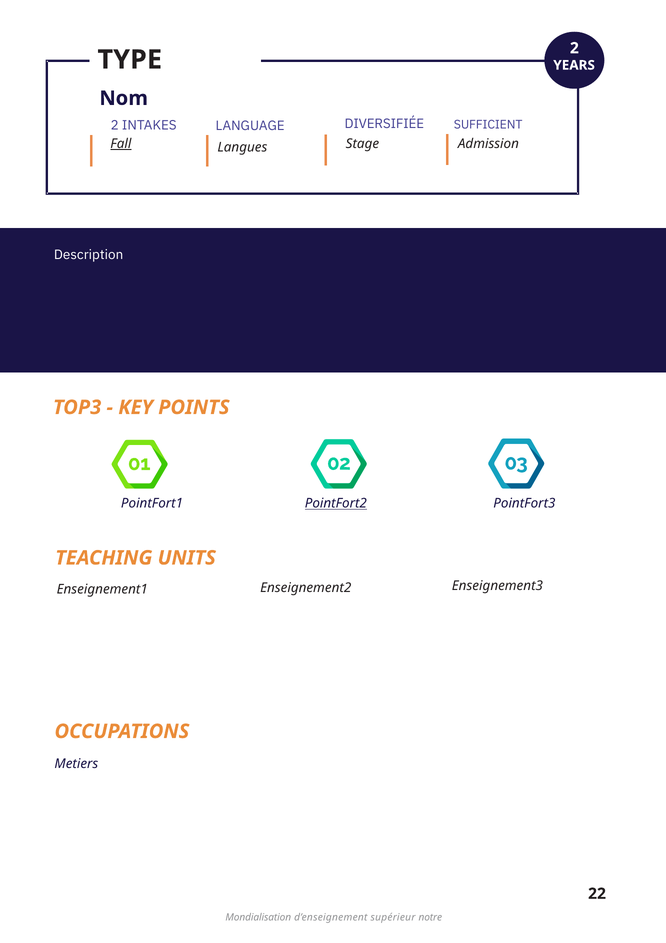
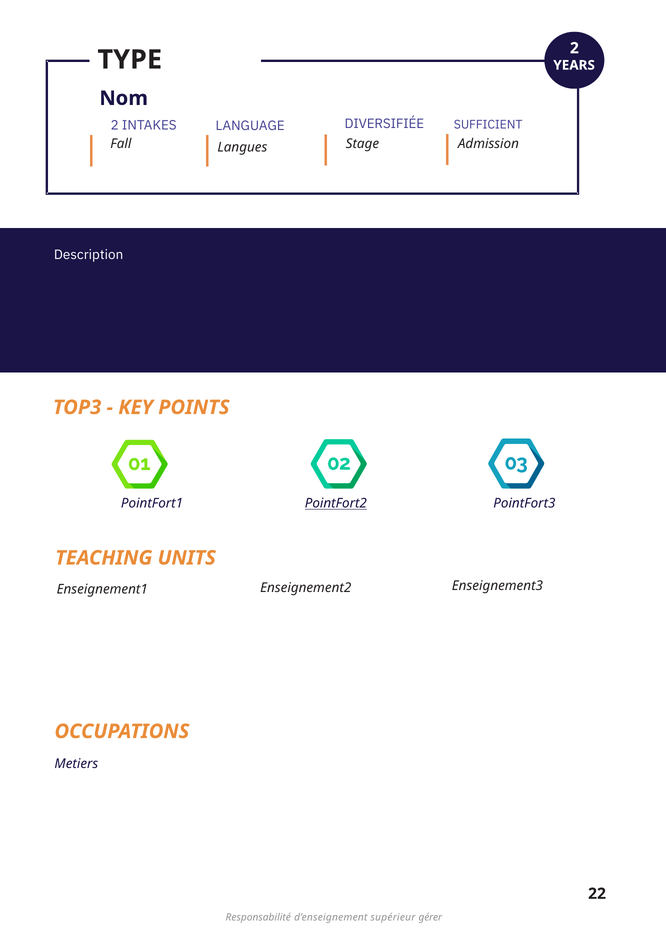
Fall underline: present -> none (121, 144)
Mondialisation: Mondialisation -> Responsabilité (258, 917)
notre: notre -> gérer (430, 917)
